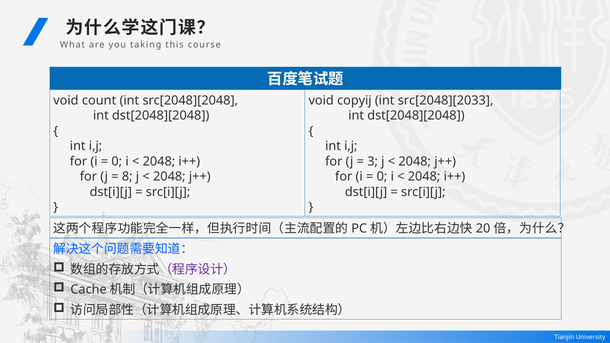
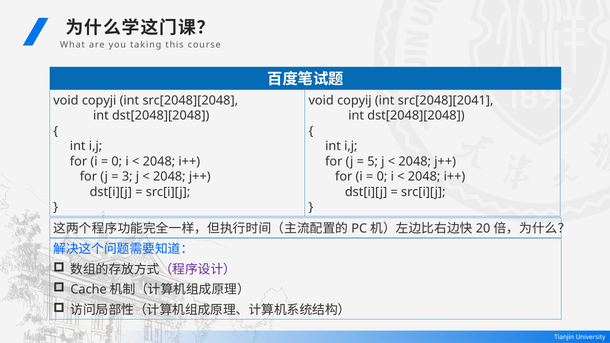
count: count -> copyji (99, 101)
src[2048][2033: src[2048][2033 -> src[2048][2041 (446, 101)
3: 3 -> 5 (373, 162)
8: 8 -> 3 (127, 177)
